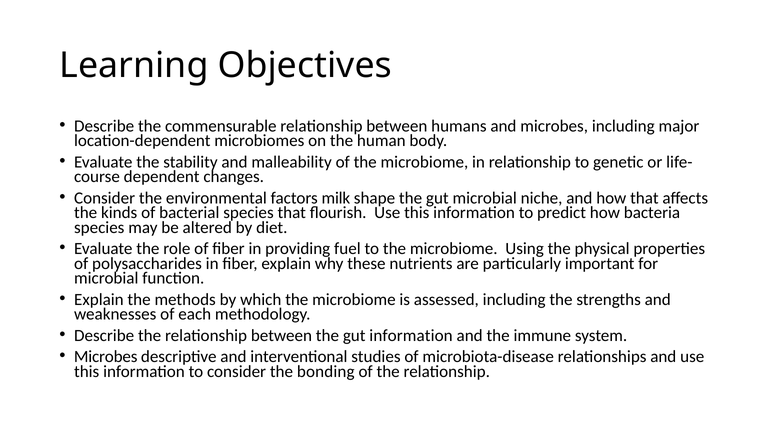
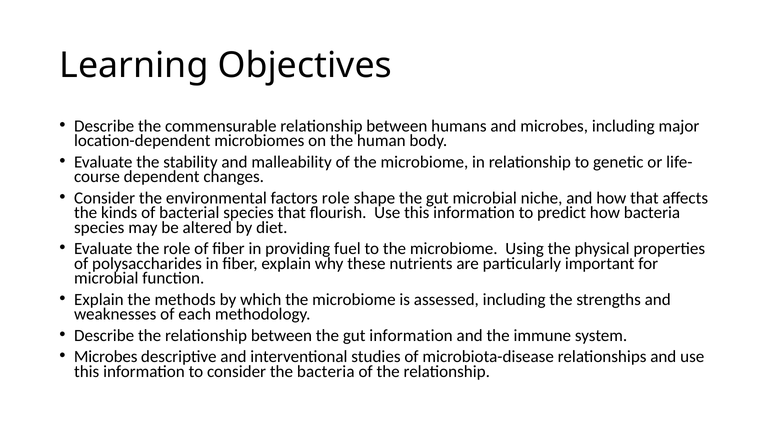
factors milk: milk -> role (336, 198)
the bonding: bonding -> bacteria (326, 371)
